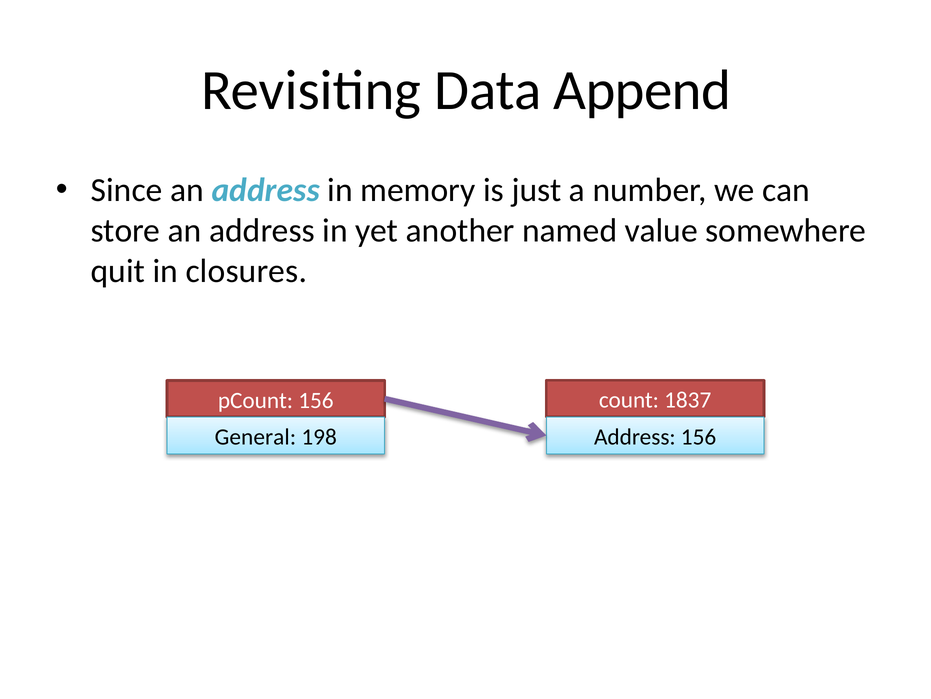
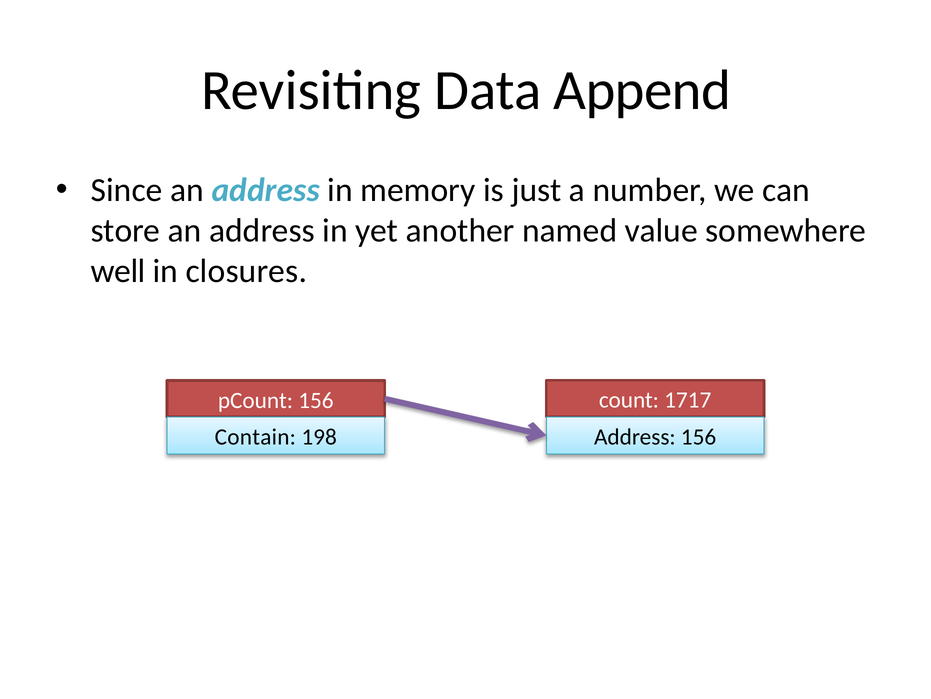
quit: quit -> well (118, 271)
1837: 1837 -> 1717 (688, 400)
General: General -> Contain (255, 437)
